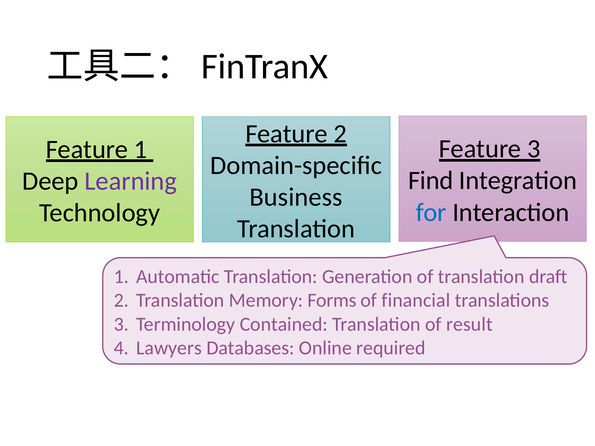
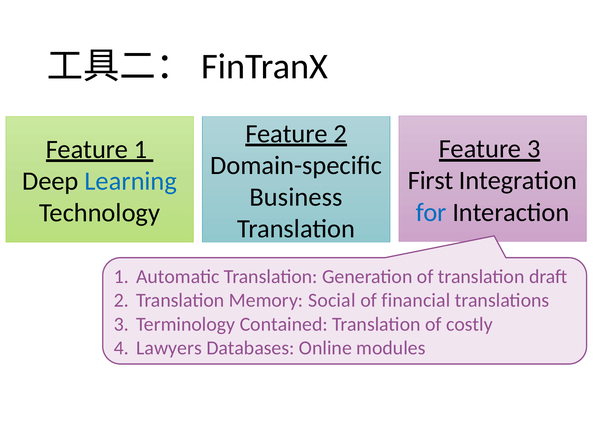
Find: Find -> First (431, 181)
Learning colour: purple -> blue (131, 181)
Forms: Forms -> Social (332, 301)
result: result -> costly (469, 324)
required: required -> modules (391, 348)
